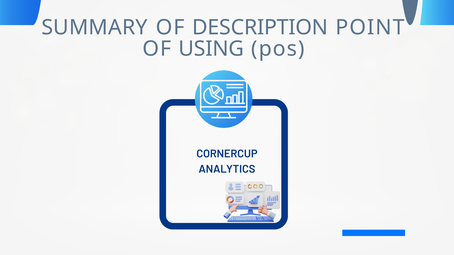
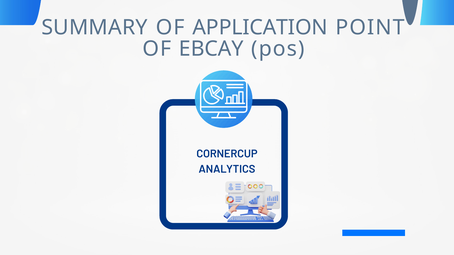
DESCRIPTION: DESCRIPTION -> APPLICATION (260, 27)
USING: USING -> EBCAY (211, 49)
